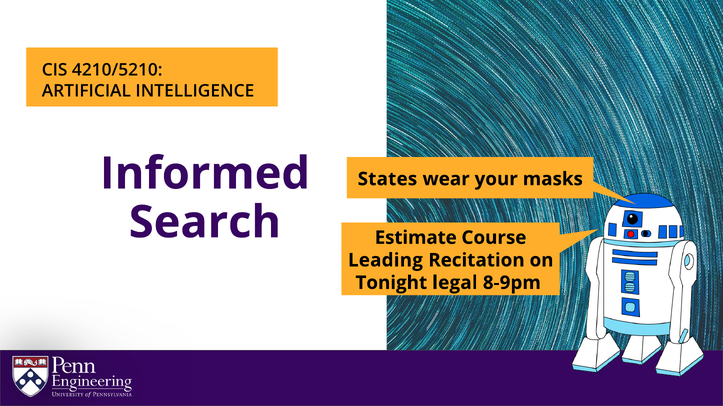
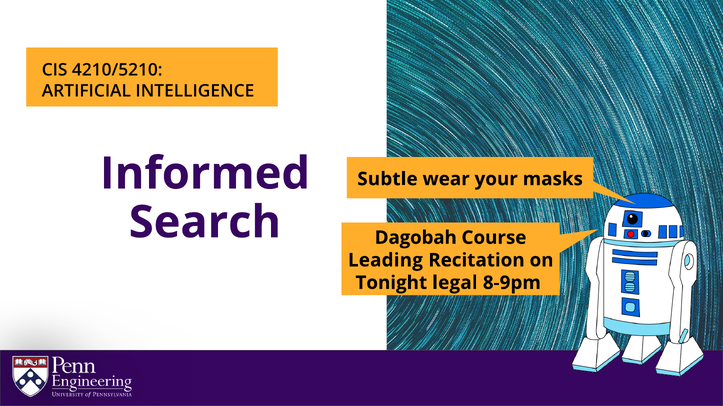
States: States -> Subtle (387, 179)
Estimate: Estimate -> Dagobah (416, 238)
